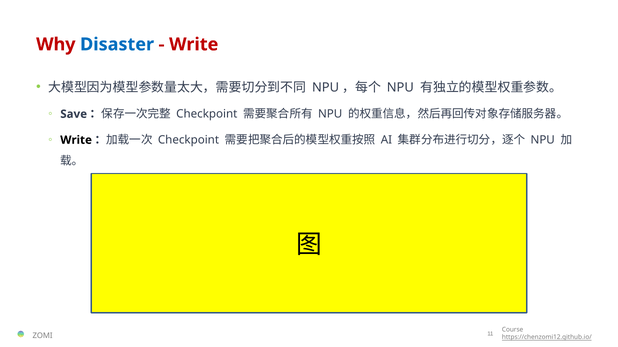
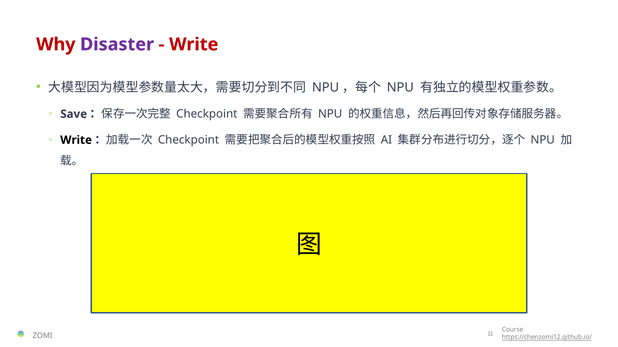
Disaster colour: blue -> purple (117, 44)
